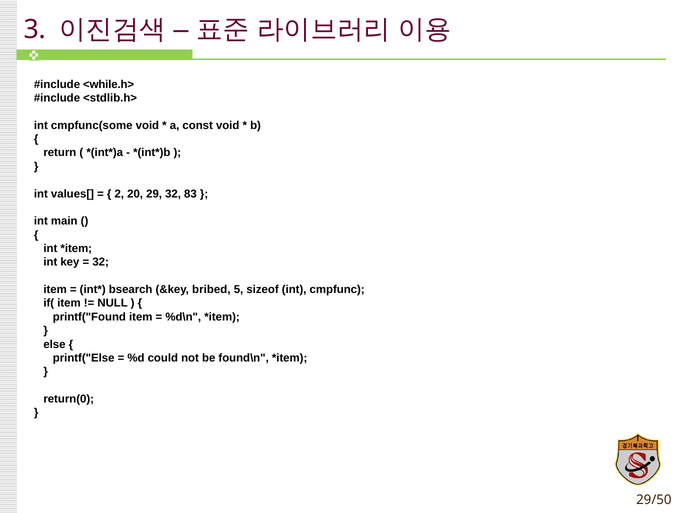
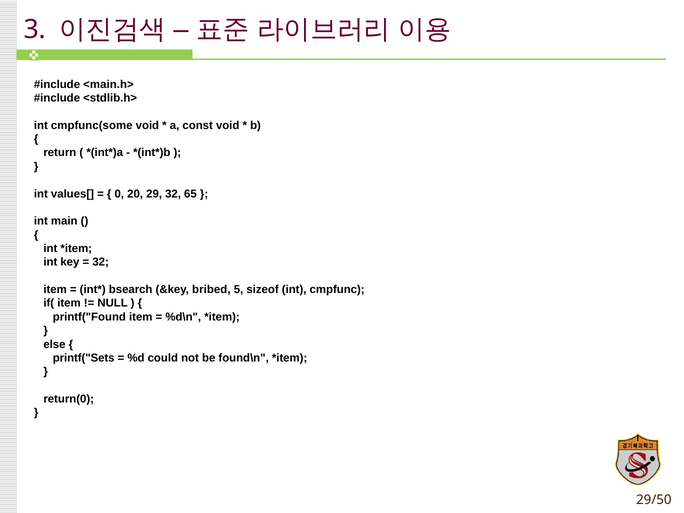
<while.h>: <while.h> -> <main.h> (108, 84)
2: 2 -> 0 (119, 194)
83: 83 -> 65 (190, 194)
printf("Else: printf("Else -> printf("Sets (84, 358)
